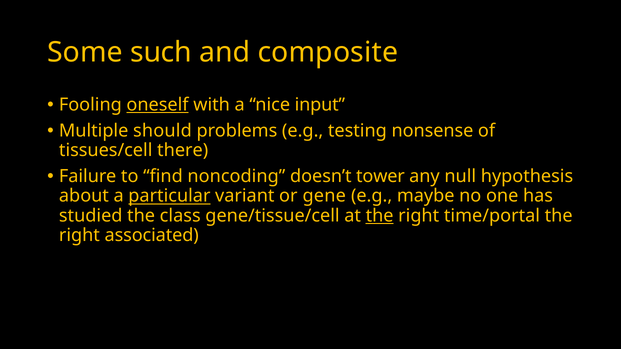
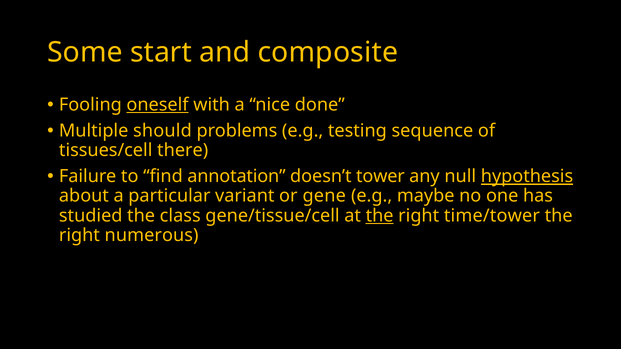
such: such -> start (161, 52)
input: input -> done (320, 105)
nonsense: nonsense -> sequence (432, 131)
noncoding: noncoding -> annotation (236, 177)
hypothesis underline: none -> present (527, 177)
particular underline: present -> none (169, 196)
time/portal: time/portal -> time/tower (492, 216)
associated: associated -> numerous (152, 235)
